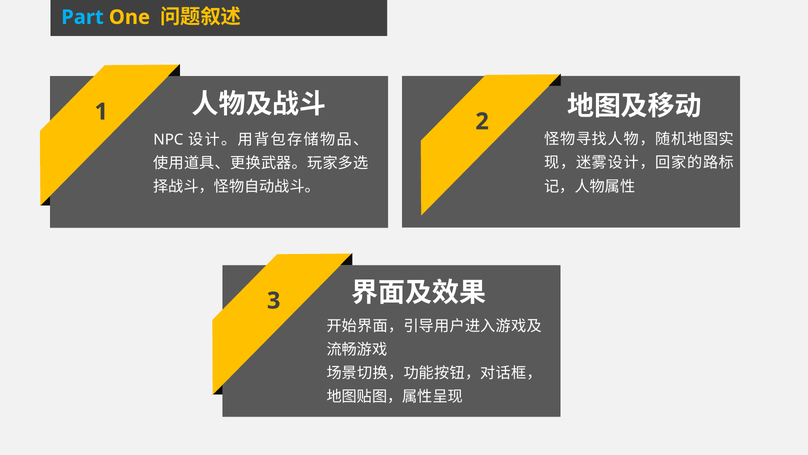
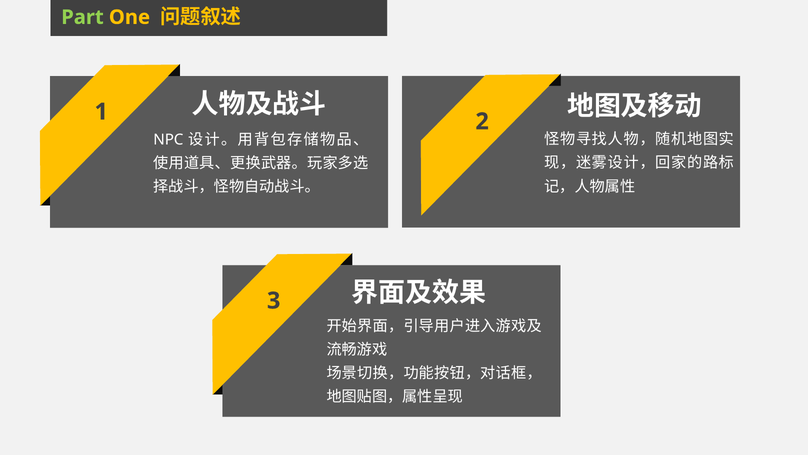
Part colour: light blue -> light green (82, 17)
